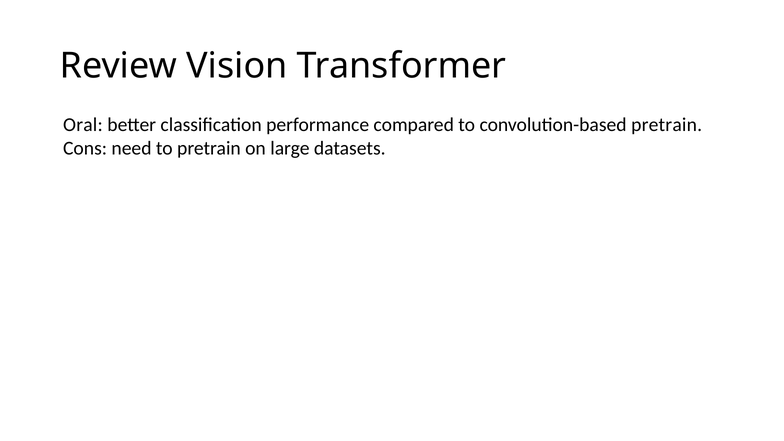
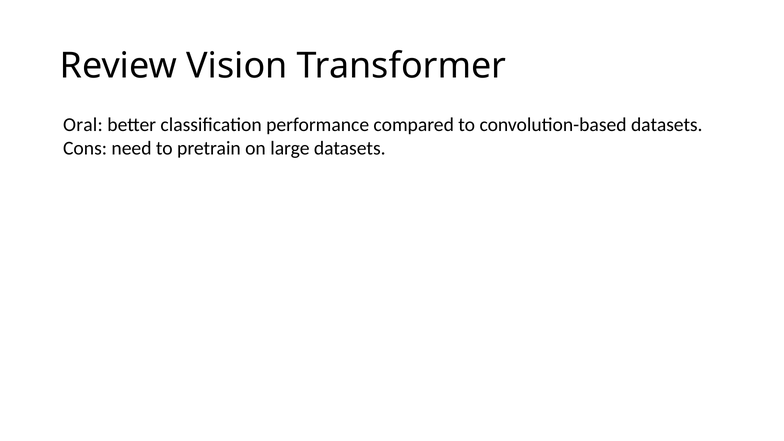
convolution-based pretrain: pretrain -> datasets (667, 125)
